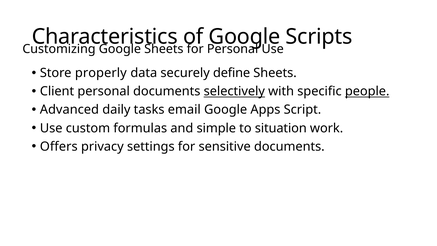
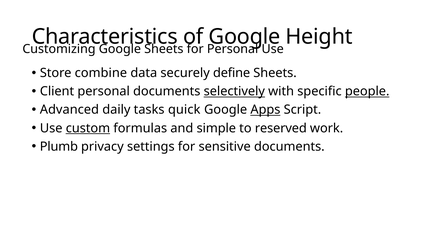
Scripts: Scripts -> Height (319, 37)
properly: properly -> combine (101, 73)
email: email -> quick (184, 110)
Apps underline: none -> present (265, 110)
custom underline: none -> present (88, 128)
situation: situation -> reserved (281, 128)
Offers: Offers -> Plumb (59, 146)
